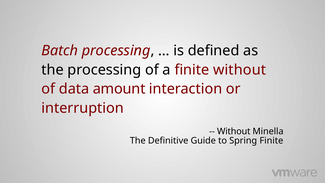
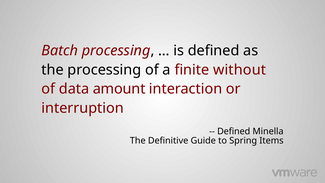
Without: Without -> Defined (234, 131)
Spring Finite: Finite -> Items (271, 140)
